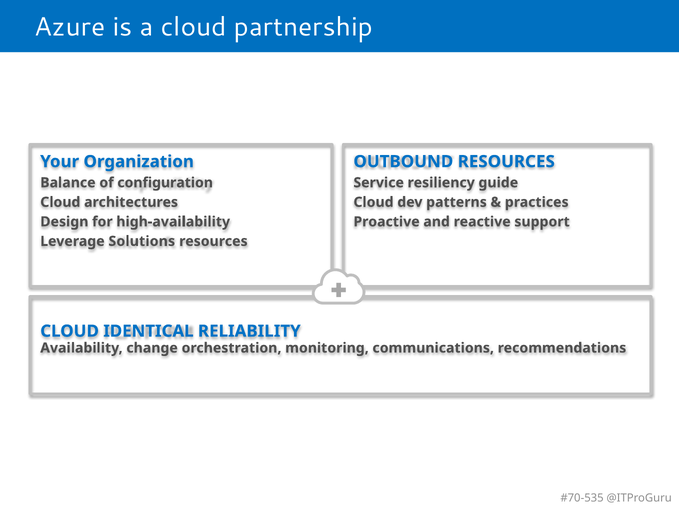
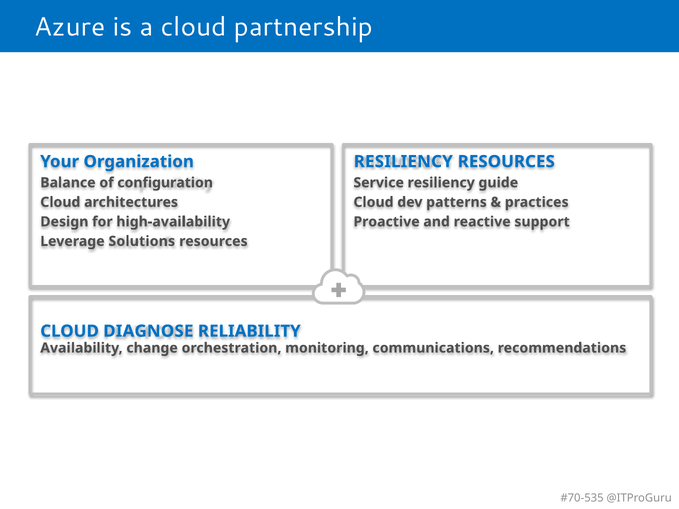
OUTBOUND: OUTBOUND -> RESILIENCY (403, 162)
IDENTICAL: IDENTICAL -> DIAGNOSE (148, 331)
